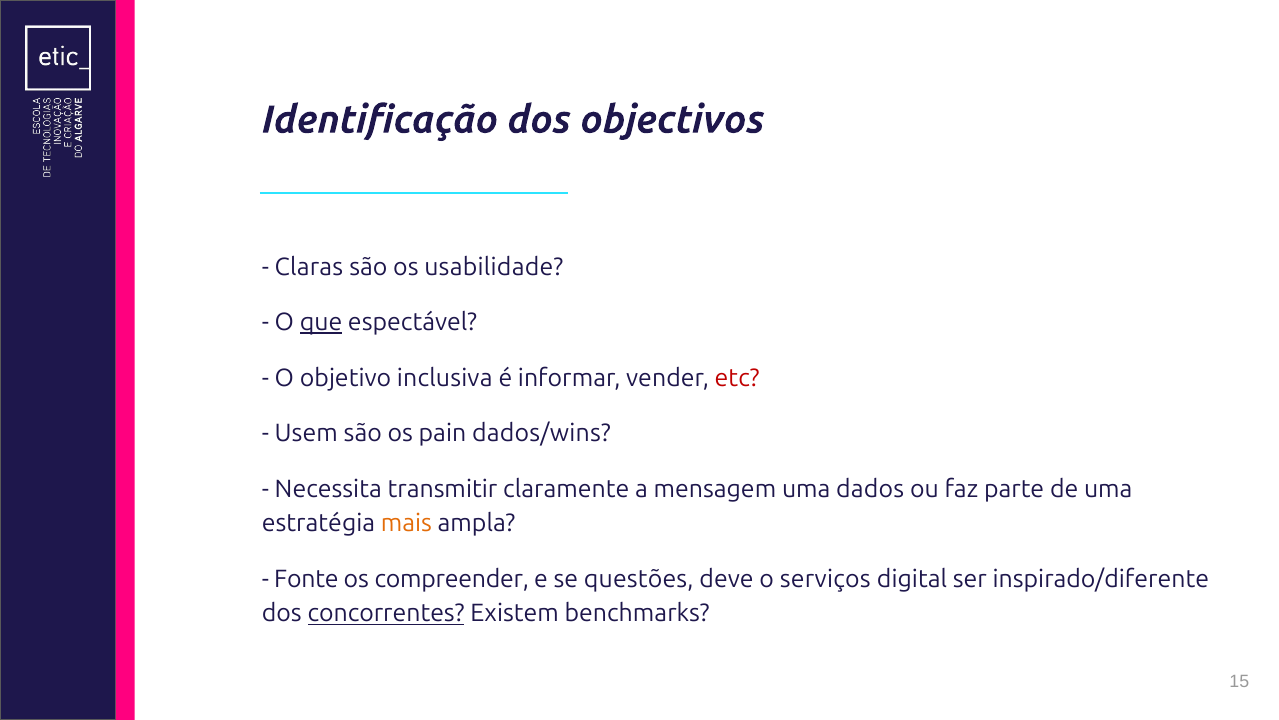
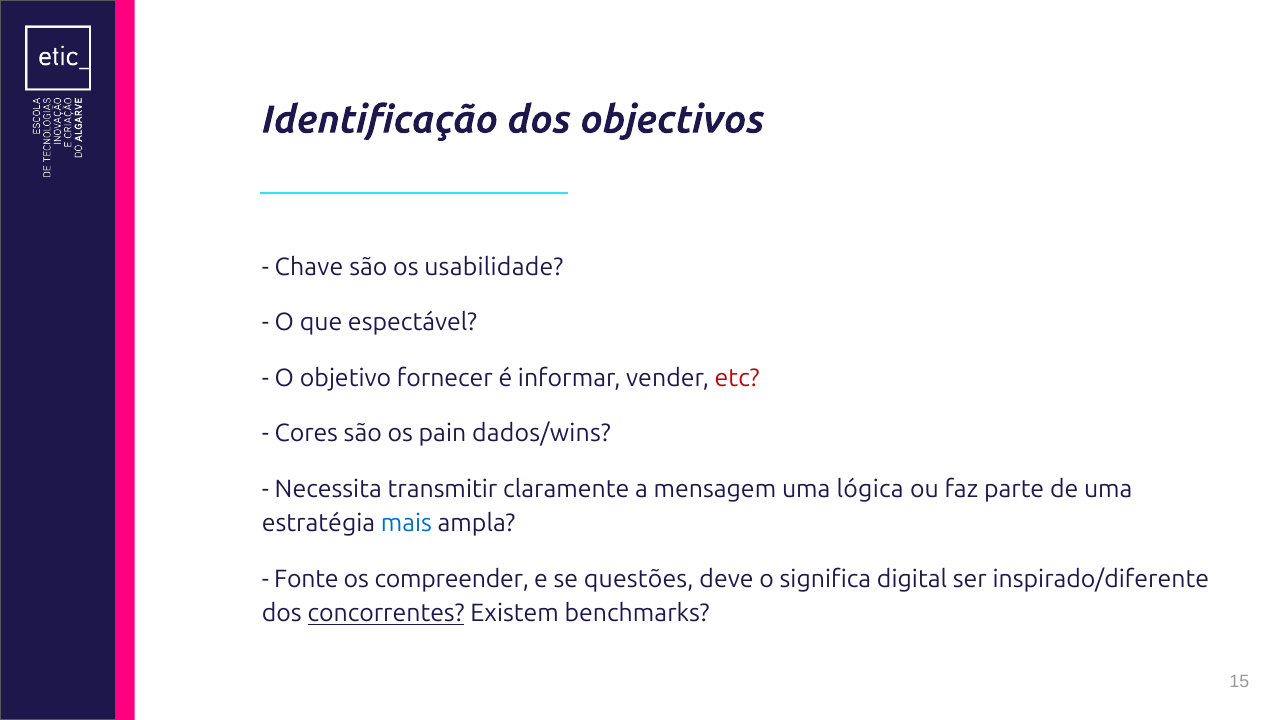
Claras: Claras -> Chave (309, 267)
que underline: present -> none (321, 322)
inclusiva: inclusiva -> fornecer (445, 378)
Usem: Usem -> Cores (306, 433)
dados: dados -> lógica (870, 489)
mais colour: orange -> blue (406, 523)
serviços: serviços -> significa (825, 579)
